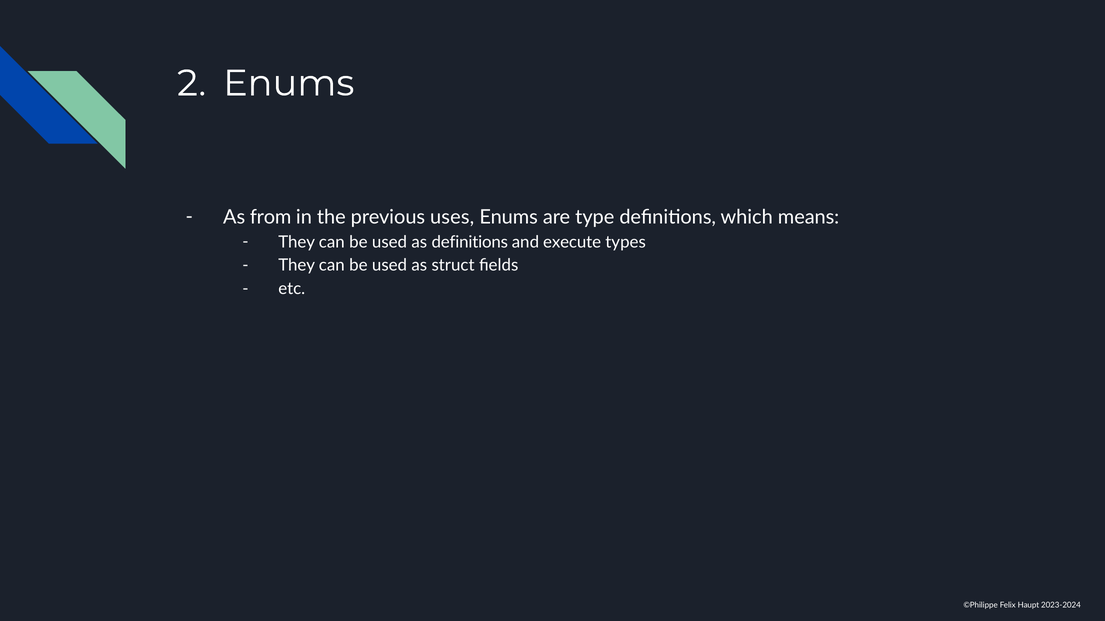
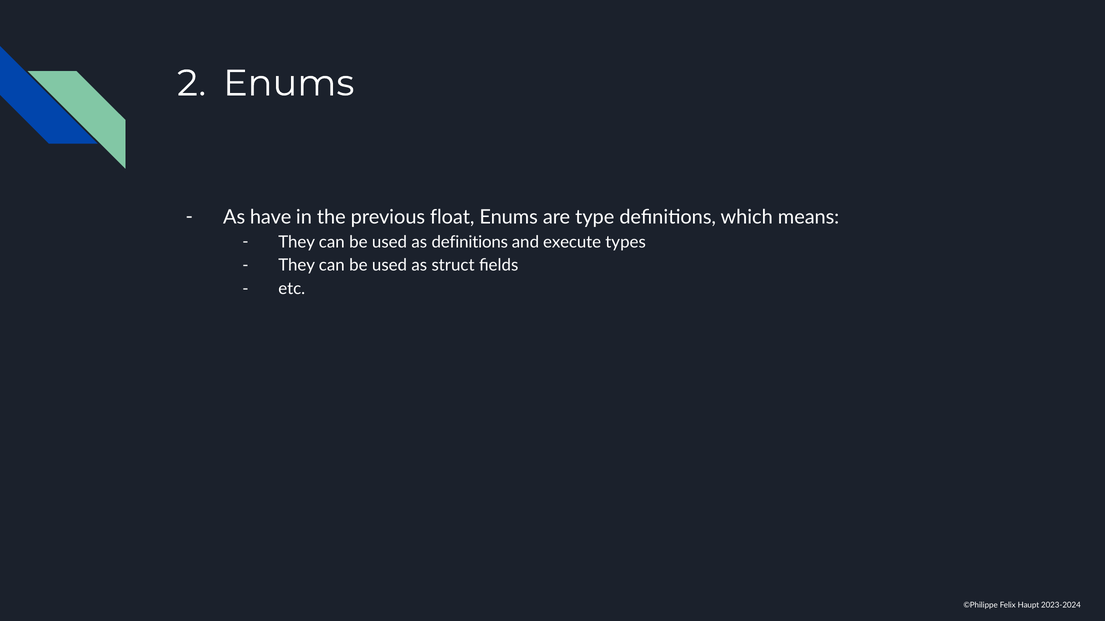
from: from -> have (271, 217)
uses: uses -> float (452, 217)
